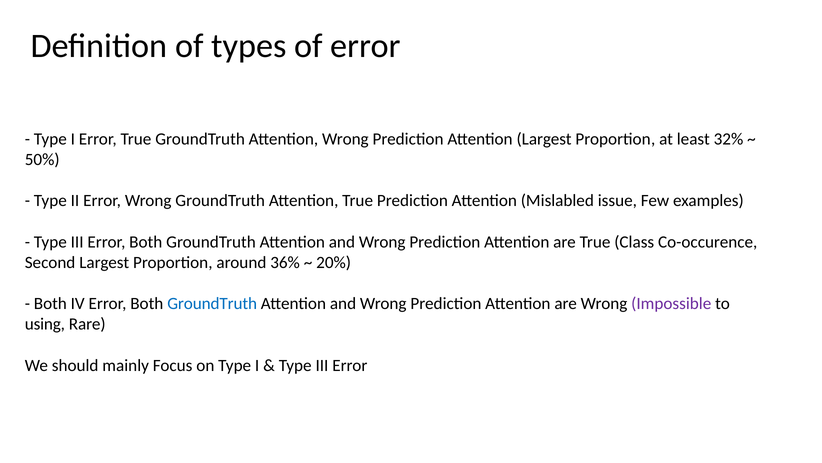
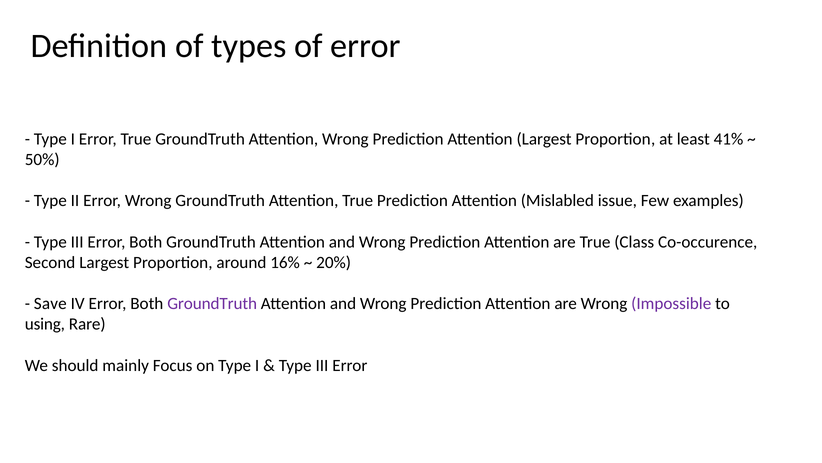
32%: 32% -> 41% (728, 139)
36%: 36% -> 16% (285, 262)
Both: Both -> Save (50, 303)
GroundTruth colour: blue -> purple (212, 303)
